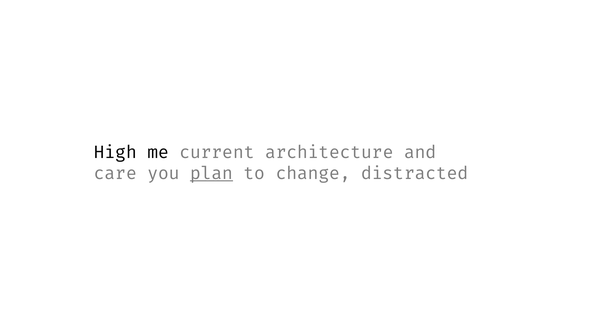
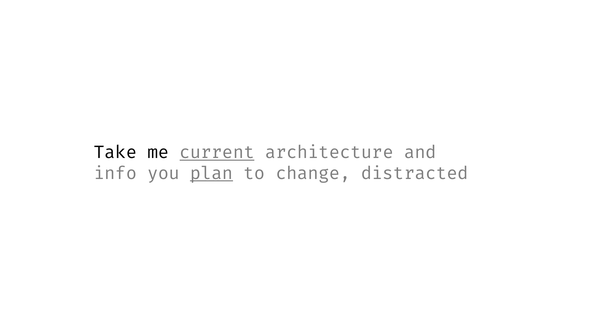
High: High -> Take (115, 152)
current underline: none -> present (217, 152)
care: care -> info (115, 173)
